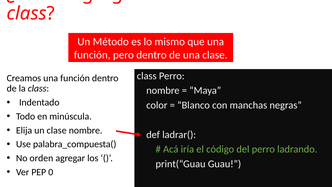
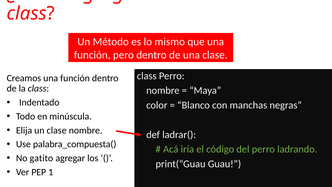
orden: orden -> gatito (41, 158)
0: 0 -> 1 (51, 172)
